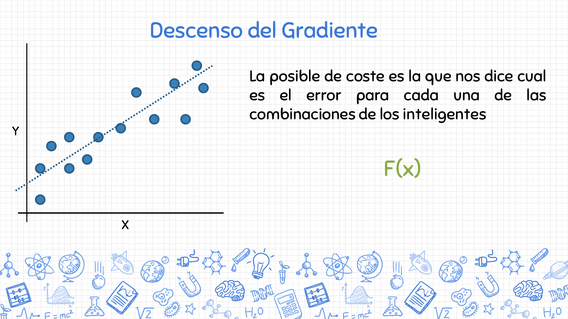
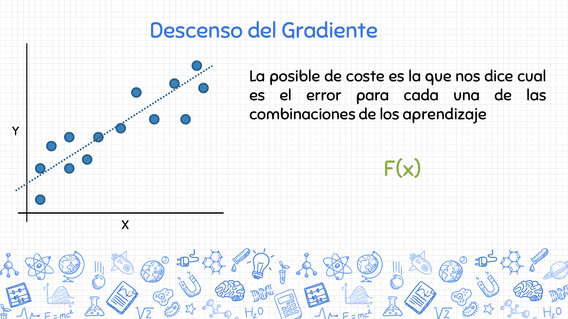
inteligentes: inteligentes -> aprendizaje (445, 114)
